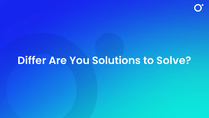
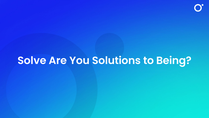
Differ: Differ -> Solve (32, 60)
Solve: Solve -> Being (174, 60)
